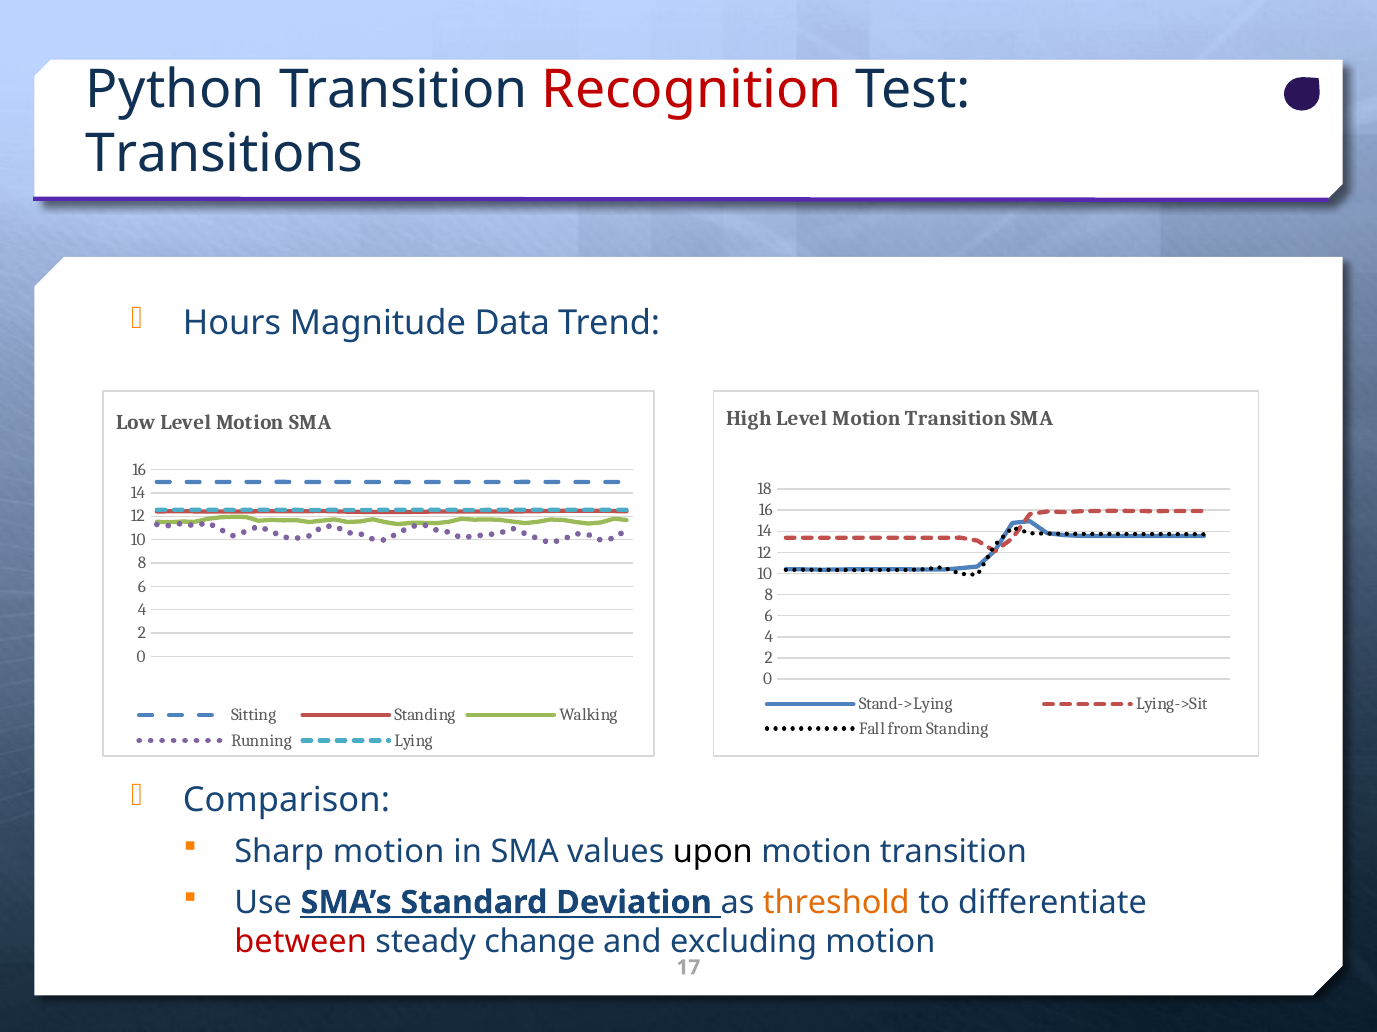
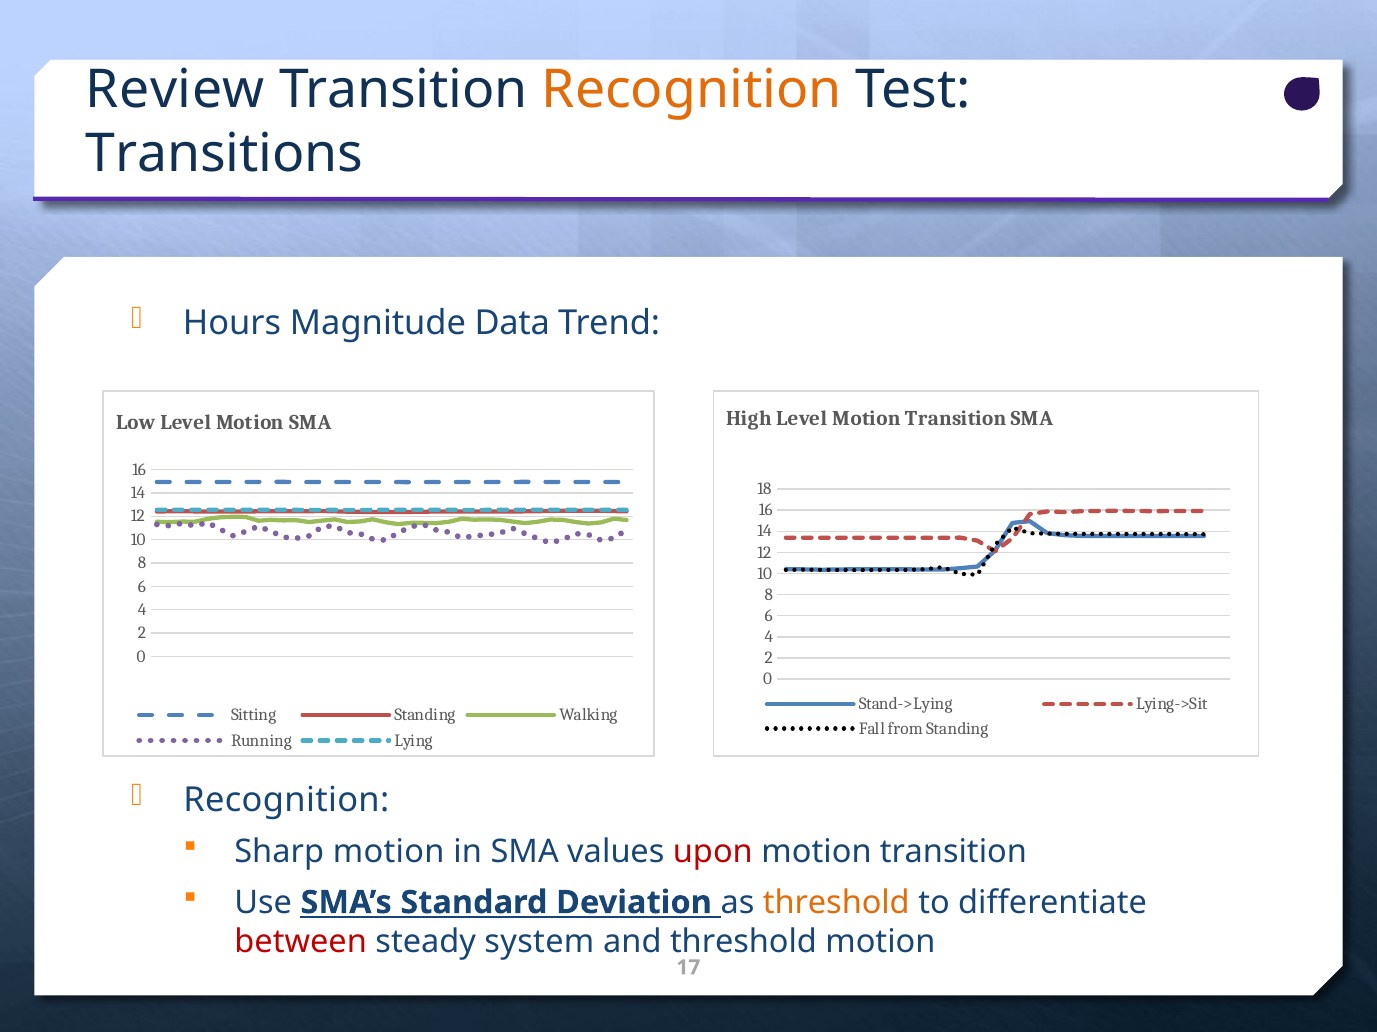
Python: Python -> Review (175, 90)
Recognition colour: red -> orange (692, 90)
Comparison: Comparison -> Recognition (286, 801)
upon colour: black -> red (713, 853)
change: change -> system (539, 942)
and excluding: excluding -> threshold (743, 942)
